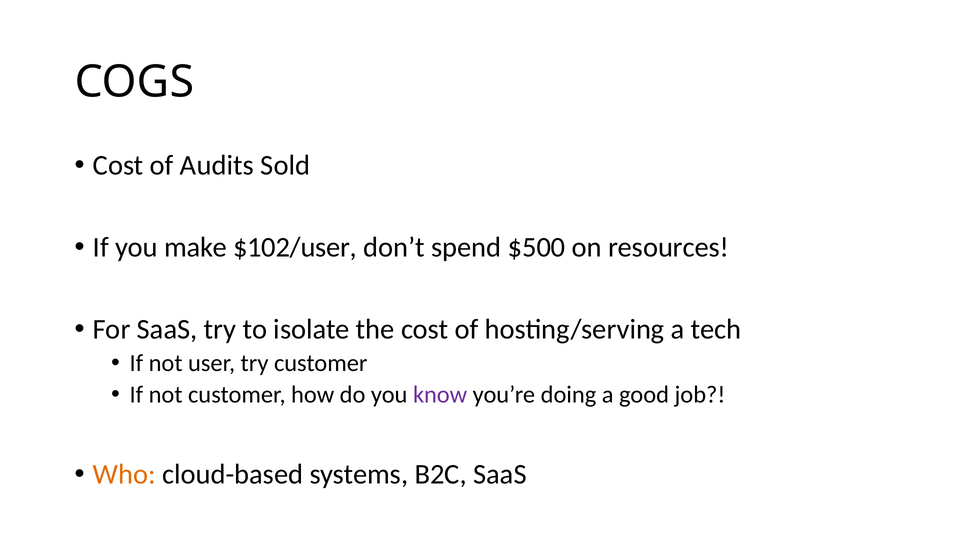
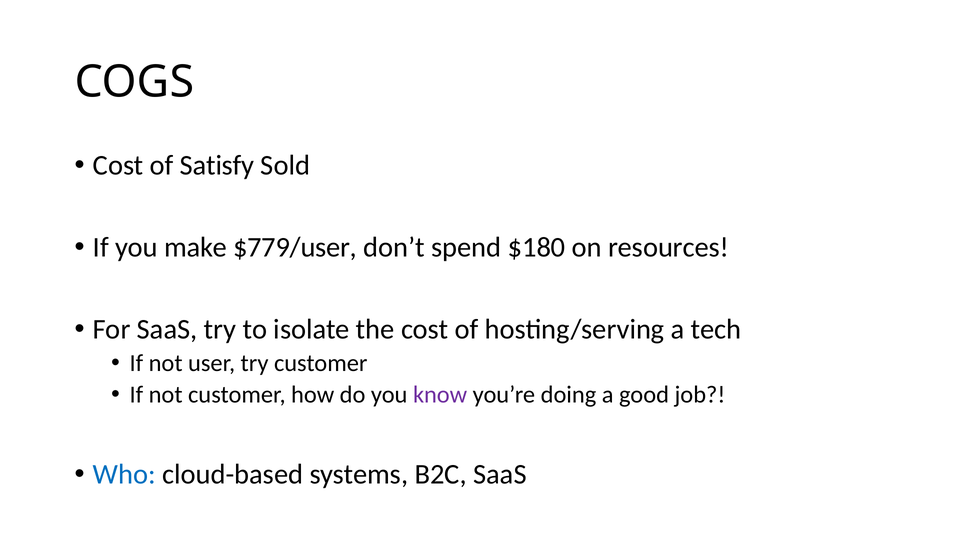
Audits: Audits -> Satisfy (217, 165)
$102/user: $102/user -> $779/user (295, 247)
$500: $500 -> $180 (537, 247)
Who colour: orange -> blue (124, 474)
